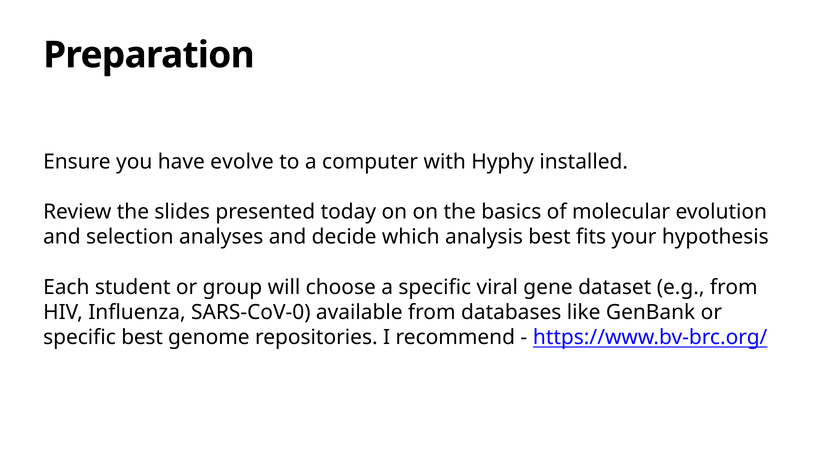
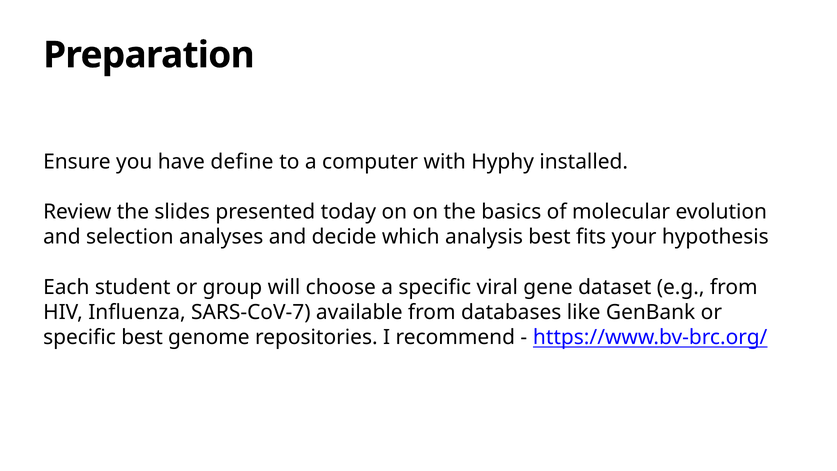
evolve: evolve -> define (242, 162)
SARS-CoV-0: SARS-CoV-0 -> SARS-CoV-7 (251, 312)
